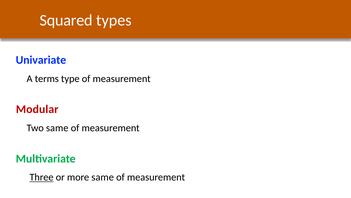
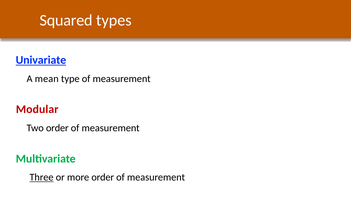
Univariate underline: none -> present (41, 60)
terms: terms -> mean (47, 78)
Two same: same -> order (57, 128)
more same: same -> order (103, 177)
